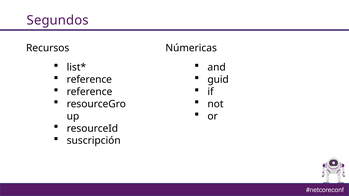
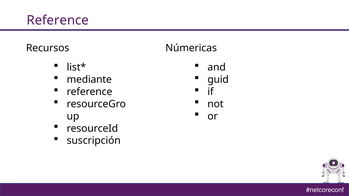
Segundos: Segundos -> Reference (58, 20)
reference: reference -> mediante (89, 80)
